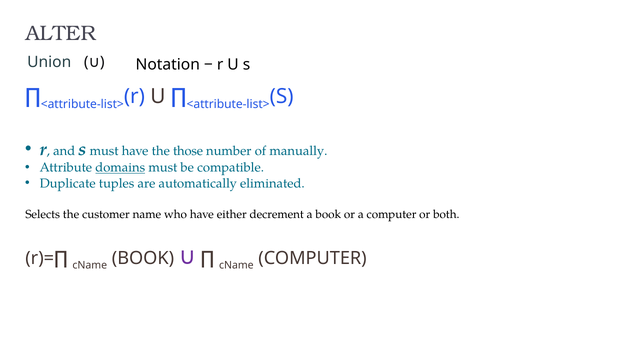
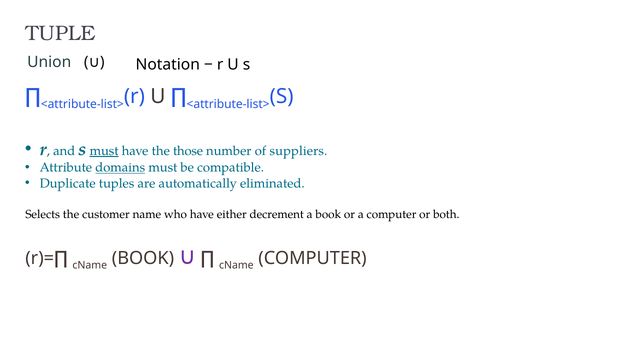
ALTER: ALTER -> TUPLE (61, 33)
must underline: none -> present (104, 151)
manually: manually -> suppliers (298, 151)
